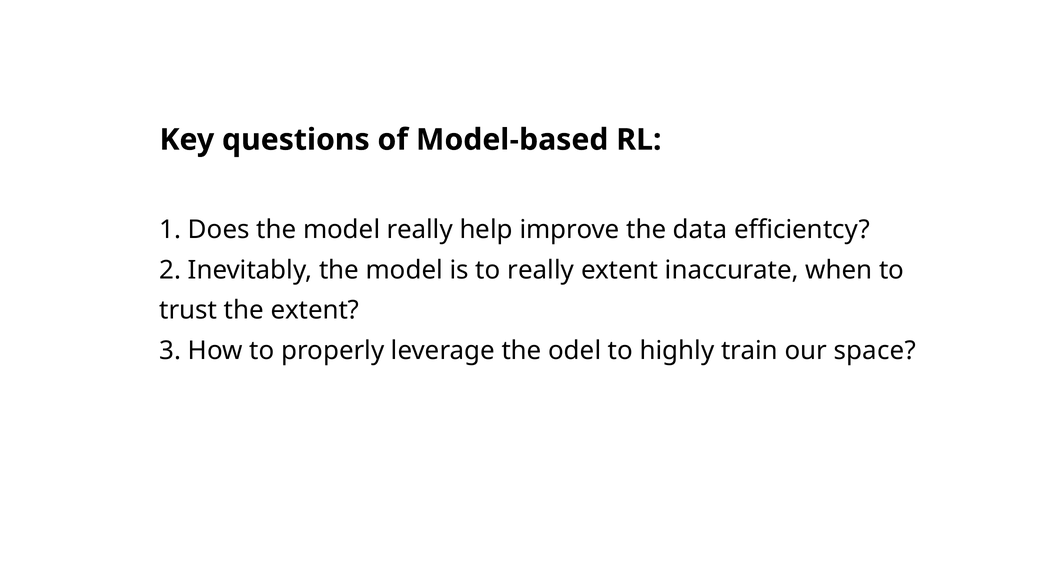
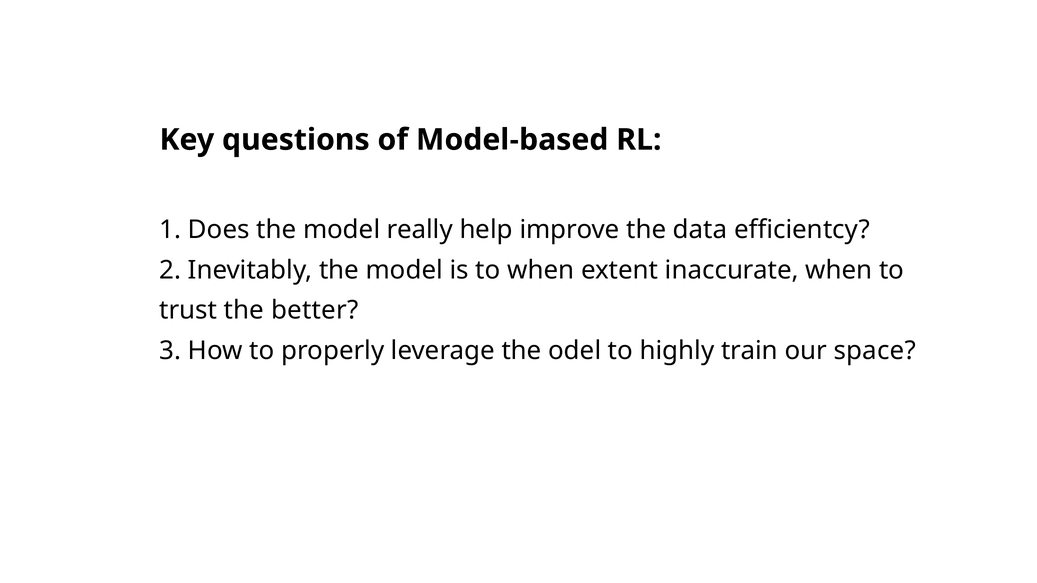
to really: really -> when (541, 270)
the extent: extent -> better (315, 311)
